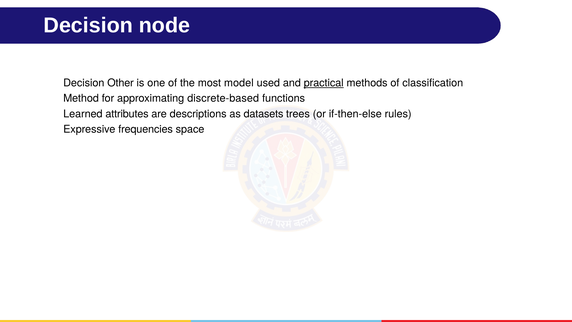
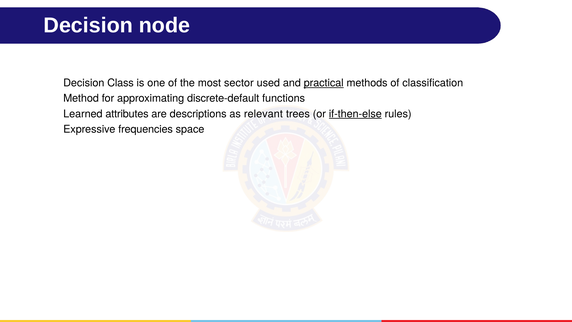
Other: Other -> Class (121, 83)
model: model -> sector (239, 83)
discrete-based: discrete-based -> discrete-default (223, 98)
datasets: datasets -> relevant (263, 114)
if-then-else underline: none -> present (355, 114)
